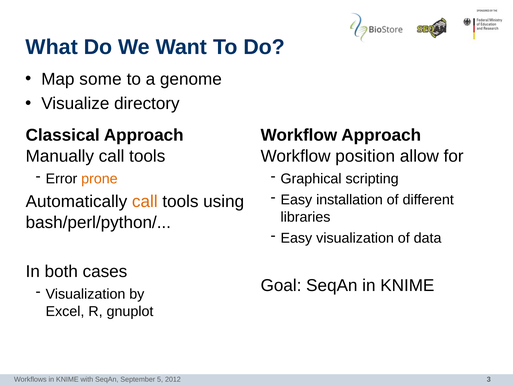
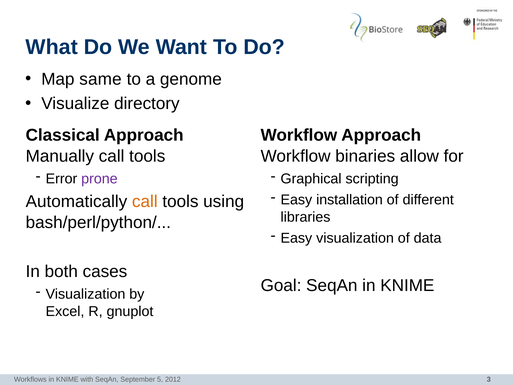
some: some -> same (101, 79)
position: position -> binaries (365, 156)
prone colour: orange -> purple (99, 179)
